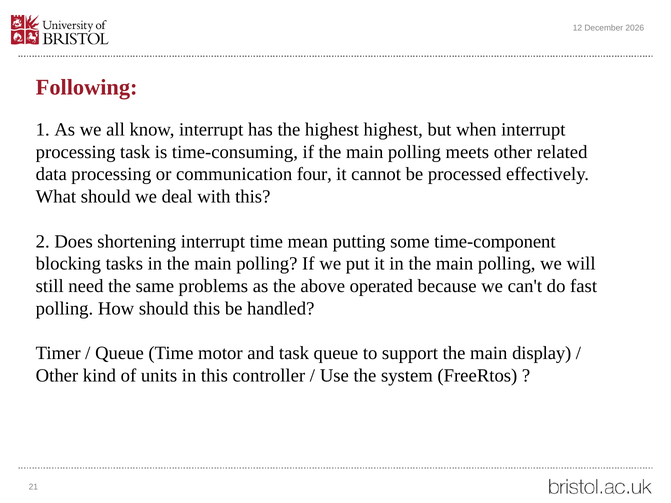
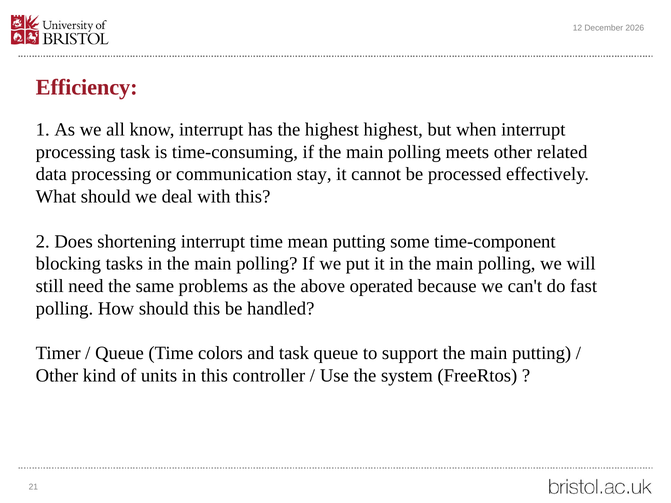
Following: Following -> Efficiency (87, 87)
four: four -> stay (314, 174)
motor: motor -> colors (220, 353)
main display: display -> putting (542, 353)
